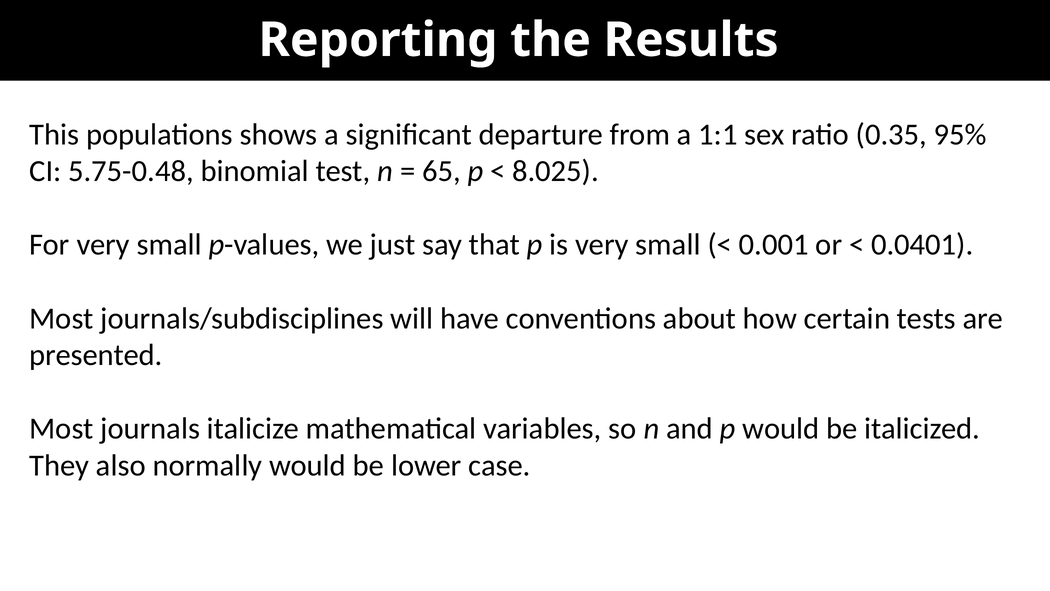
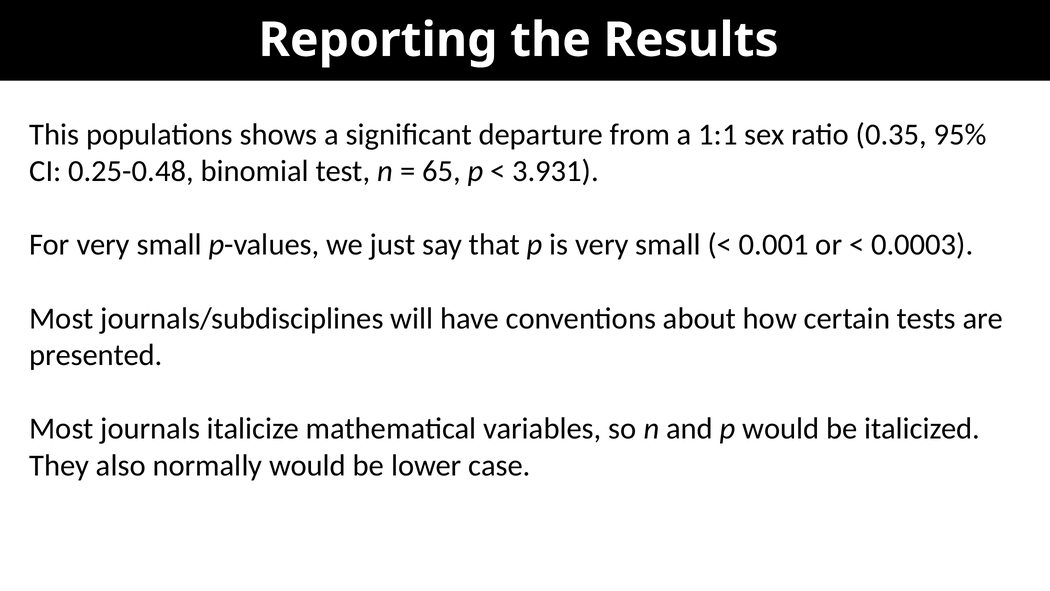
5.75-0.48: 5.75-0.48 -> 0.25-0.48 (131, 171)
8.025: 8.025 -> 3.931 (556, 171)
0.0401: 0.0401 -> 0.0003 (922, 245)
